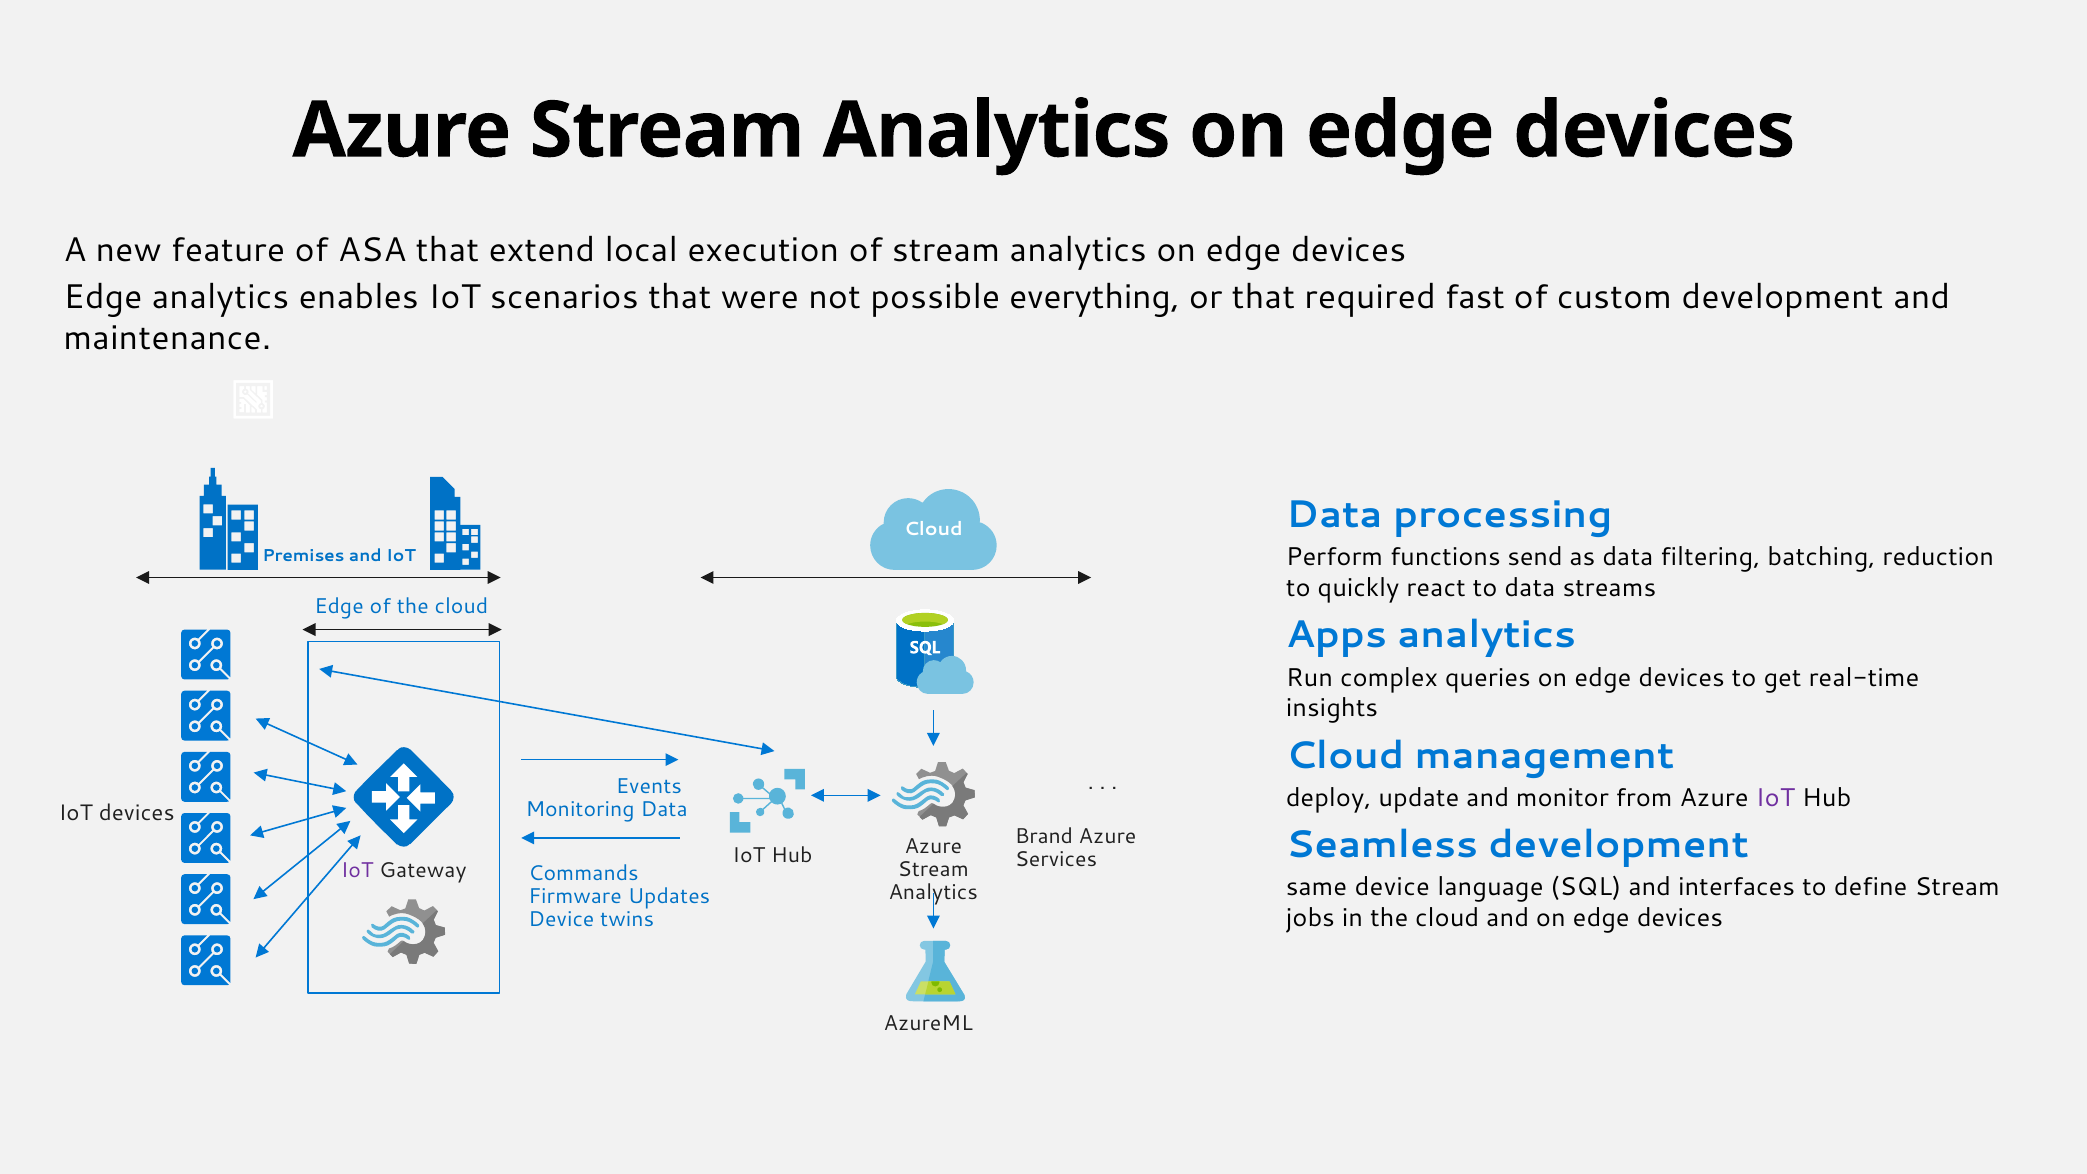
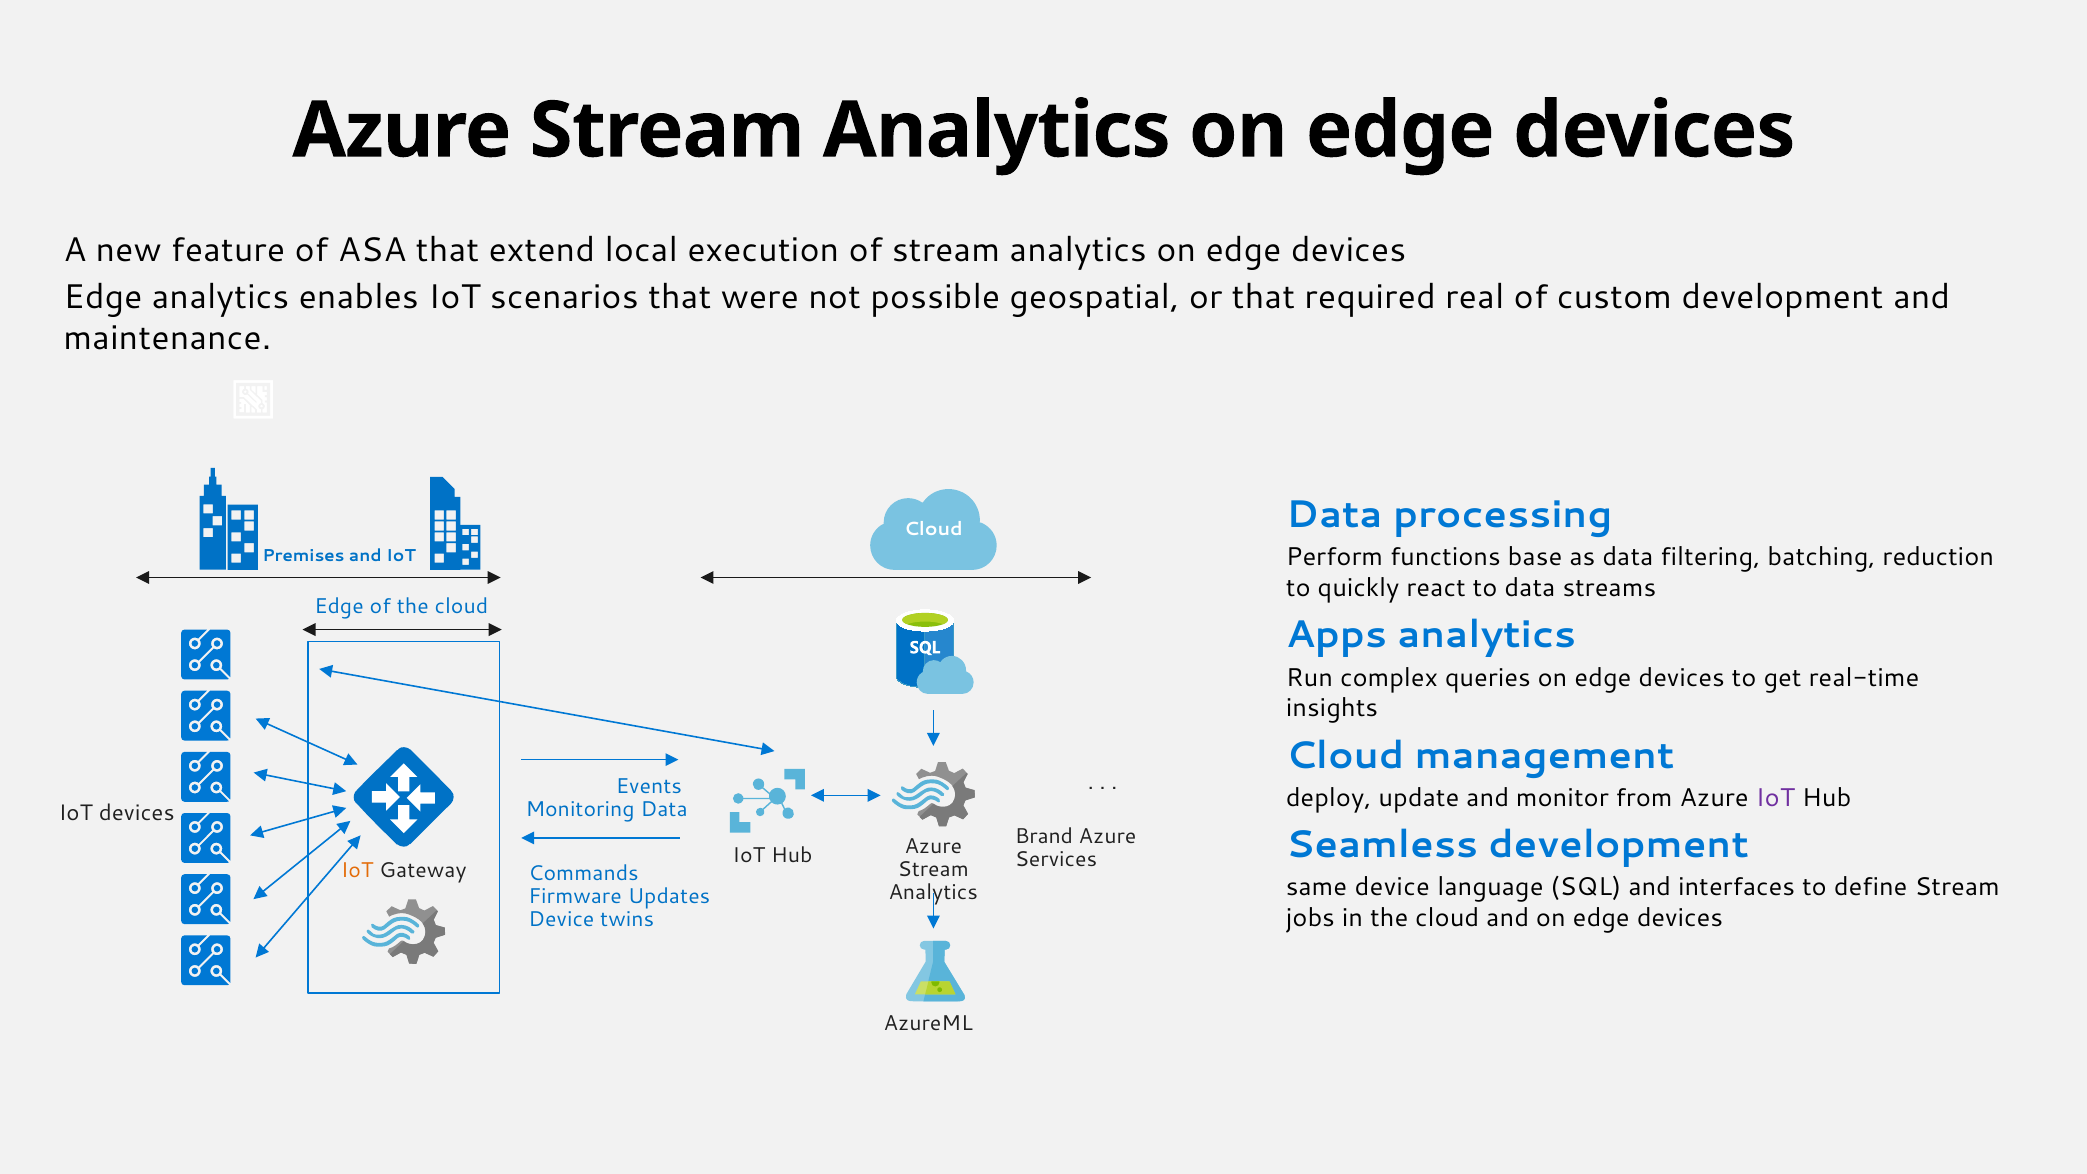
everything: everything -> geospatial (1095, 298)
fast: fast -> real (1475, 298)
send: send -> base (1535, 557)
IoT colour: purple -> orange (357, 870)
